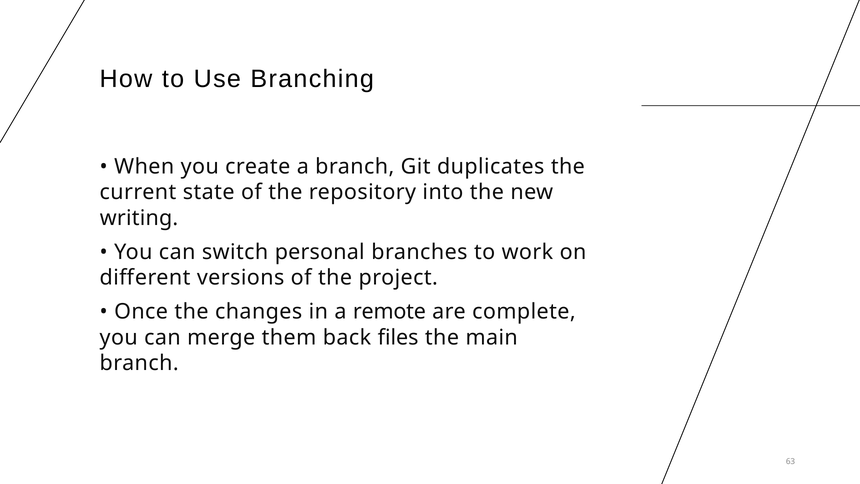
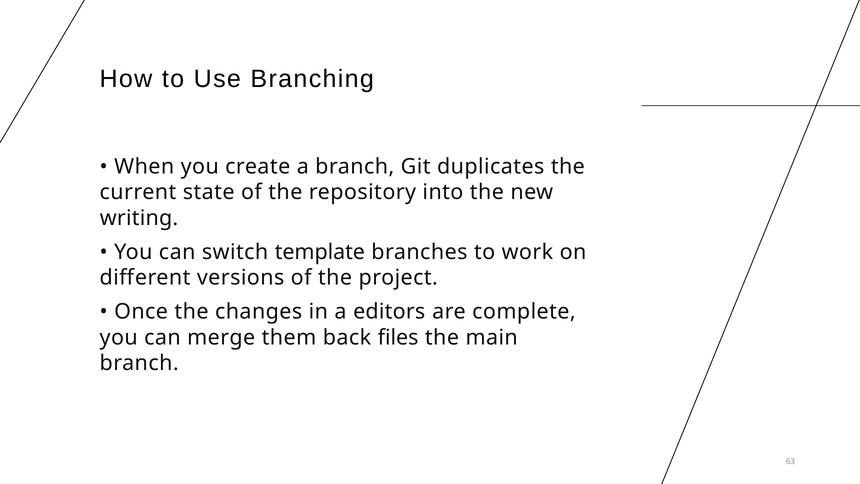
personal: personal -> template (320, 252)
remote: remote -> editors (389, 312)
